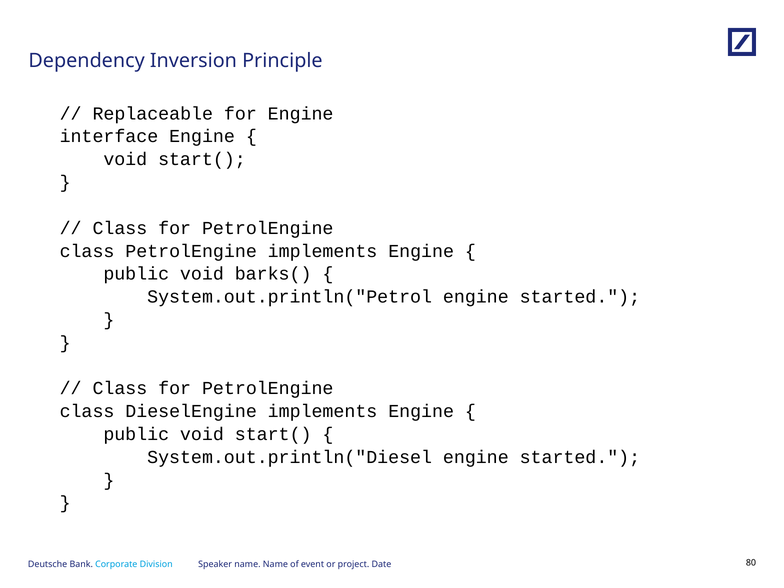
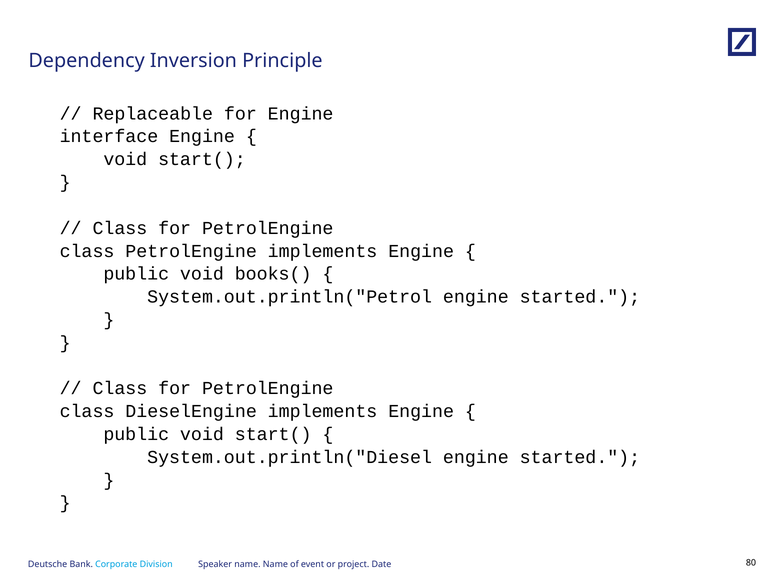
barks(: barks( -> books( (273, 274)
